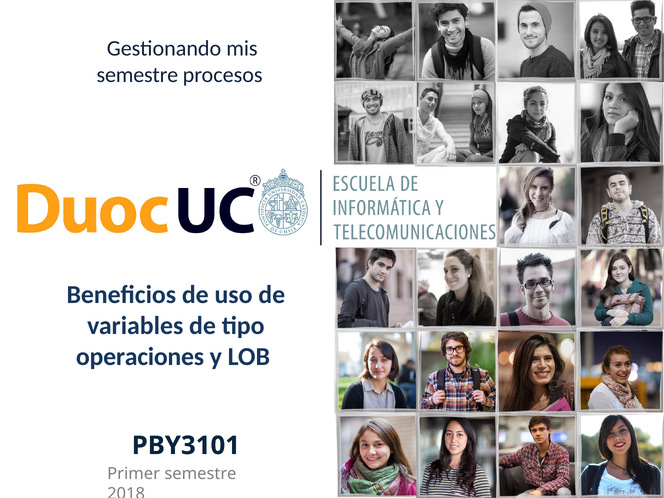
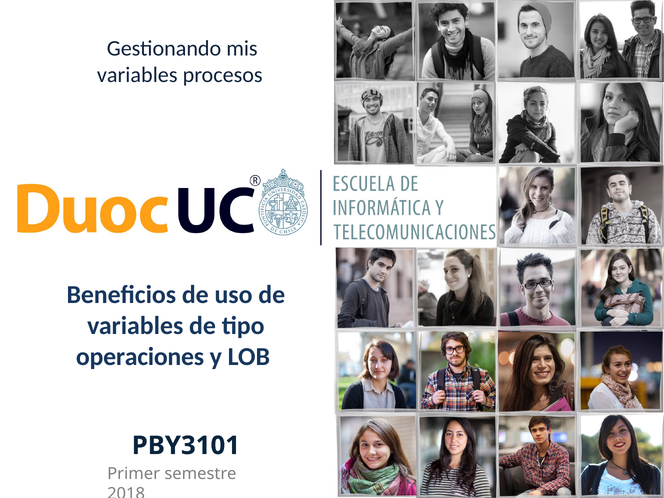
semestre: semestre -> variables (137, 75)
